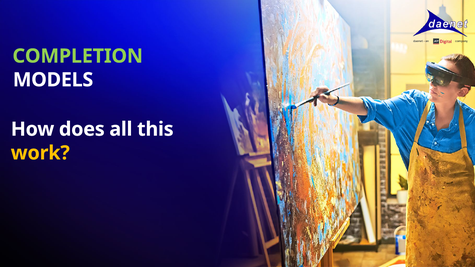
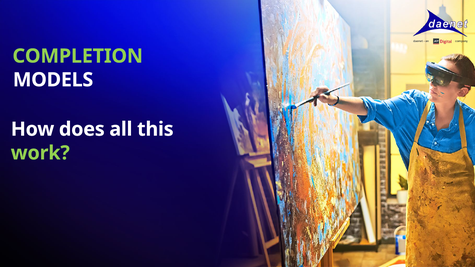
work colour: yellow -> light green (40, 153)
